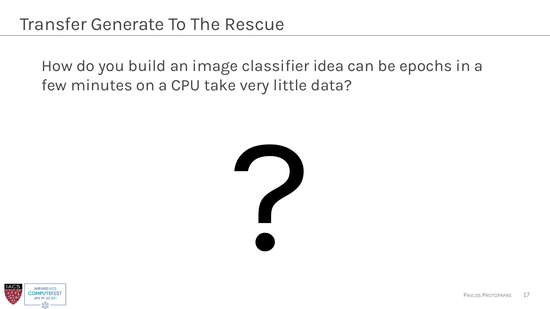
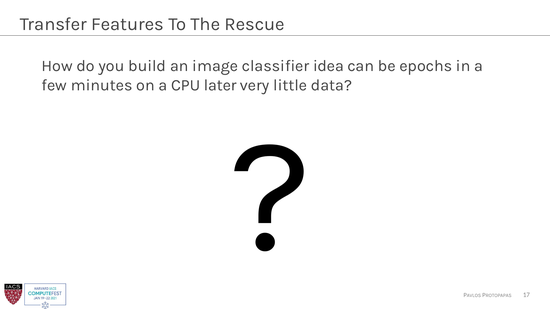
Generate: Generate -> Features (128, 24)
take: take -> later (220, 85)
